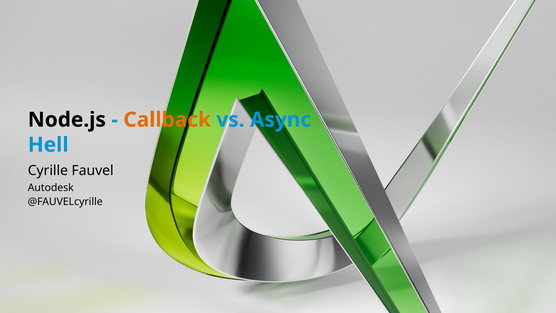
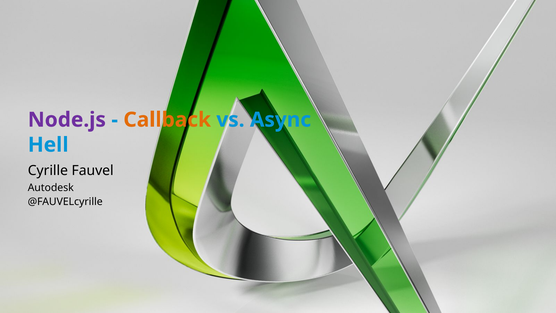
Node.js colour: black -> purple (67, 120)
